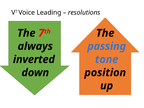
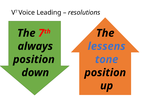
passing: passing -> lessens (107, 46)
inverted: inverted -> position (34, 59)
